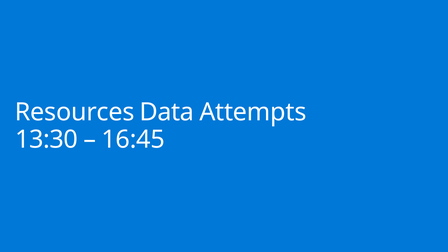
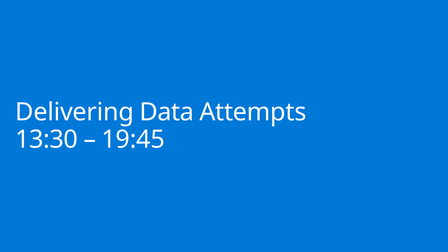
Resources: Resources -> Delivering (75, 112)
16:45: 16:45 -> 19:45 (133, 139)
